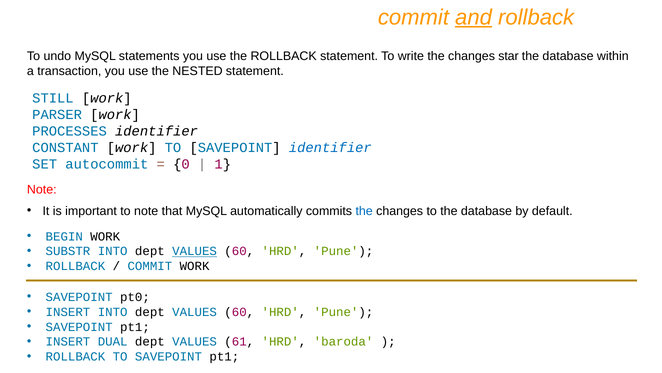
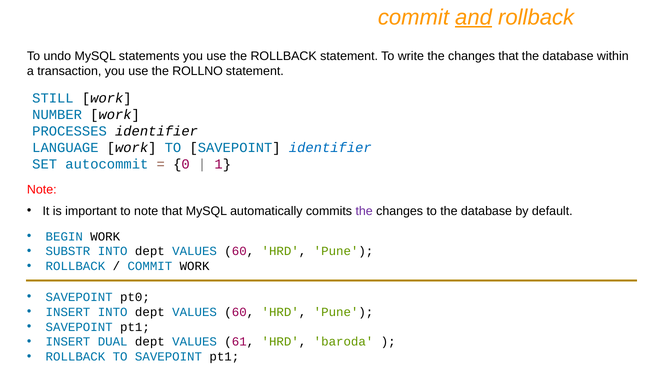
changes star: star -> that (508, 56)
NESTED: NESTED -> ROLLNO (198, 71)
PARSER: PARSER -> NUMBER (57, 114)
CONSTANT: CONSTANT -> LANGUAGE (65, 147)
the colour: blue -> purple (364, 211)
VALUES underline: present -> none (195, 251)
